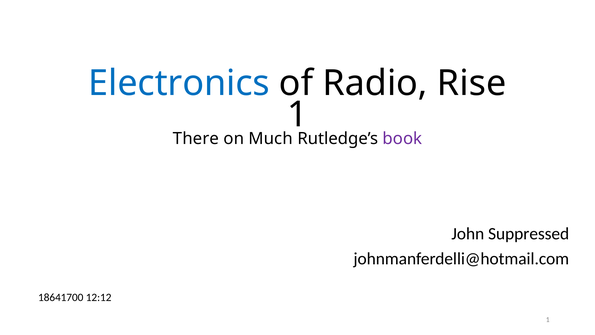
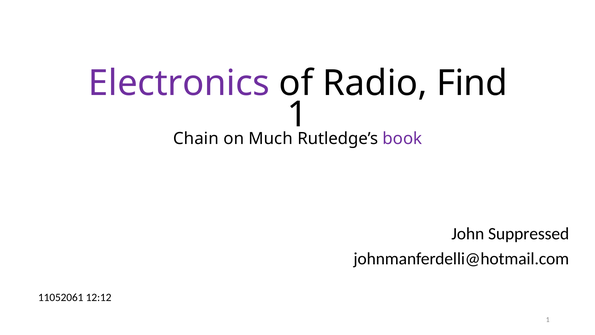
Electronics colour: blue -> purple (179, 83)
Rise: Rise -> Find (472, 83)
There: There -> Chain (196, 139)
18641700: 18641700 -> 11052061 (61, 297)
